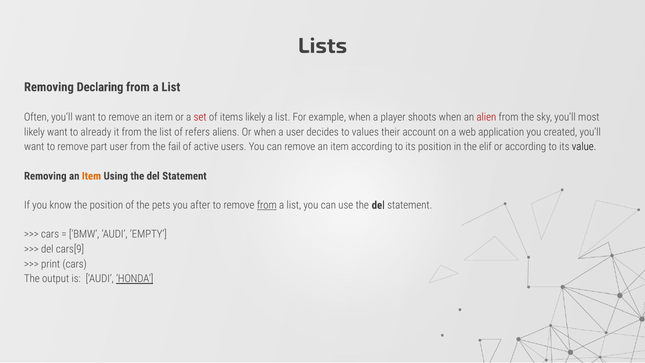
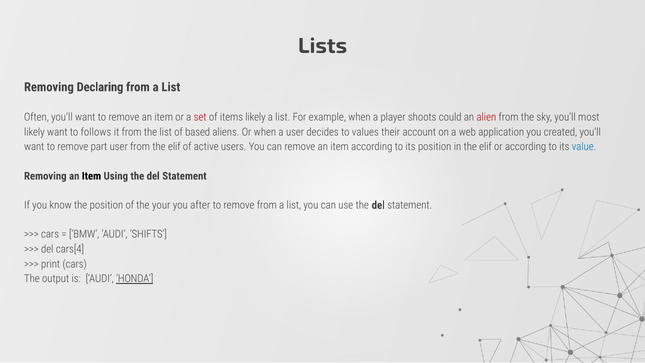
shoots when: when -> could (450, 117)
already: already -> follows (96, 132)
refers: refers -> based (198, 132)
from the fail: fail -> elif (174, 147)
value colour: black -> blue (584, 147)
Item colour: orange -> black (91, 176)
pets: pets -> your (161, 205)
from underline: present -> none (267, 205)
’EMPTY: ’EMPTY -> ’SHIFTS (148, 234)
cars[9: cars[9 -> cars[4 (70, 249)
